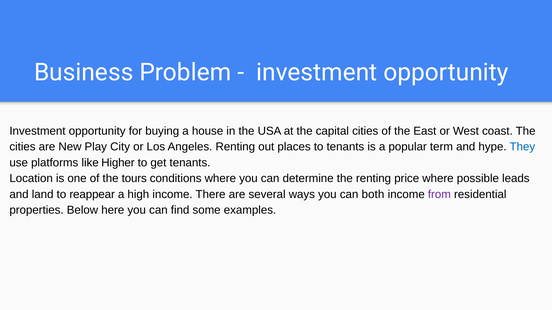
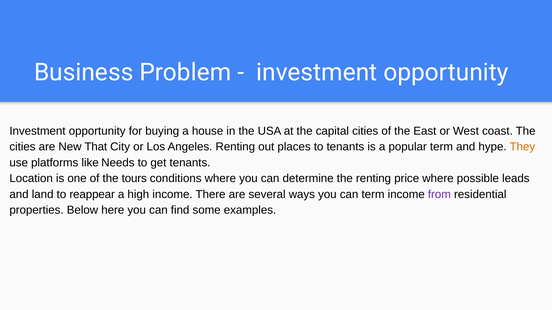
Play: Play -> That (96, 147)
They colour: blue -> orange (522, 147)
Higher: Higher -> Needs (118, 163)
can both: both -> term (373, 195)
